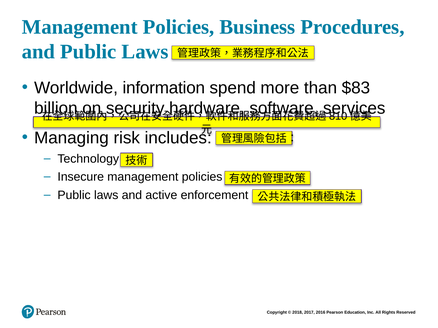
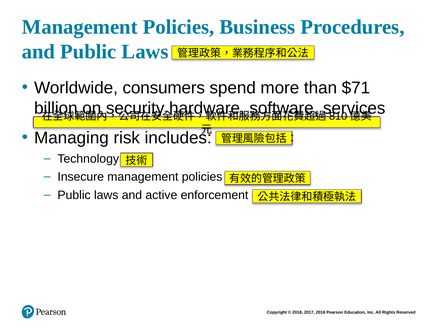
information: information -> consumers (164, 88)
$83: $83 -> $71 (356, 88)
